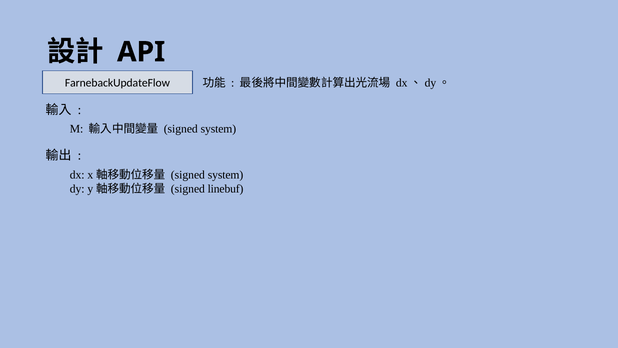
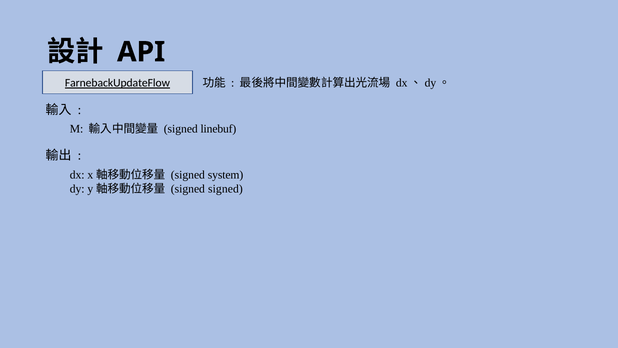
FarnebackUpdateFlow underline: none -> present (117, 83)
system: system -> linebuf (218, 129)
signed linebuf: linebuf -> signed (225, 189)
